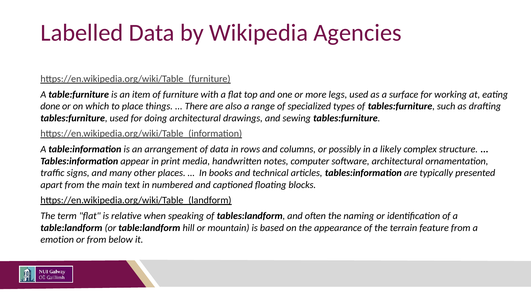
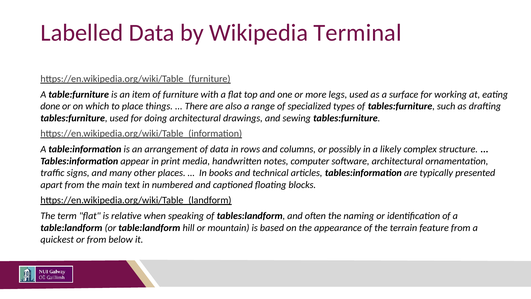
Agencies: Agencies -> Terminal (358, 33)
emotion: emotion -> quickest (57, 239)
